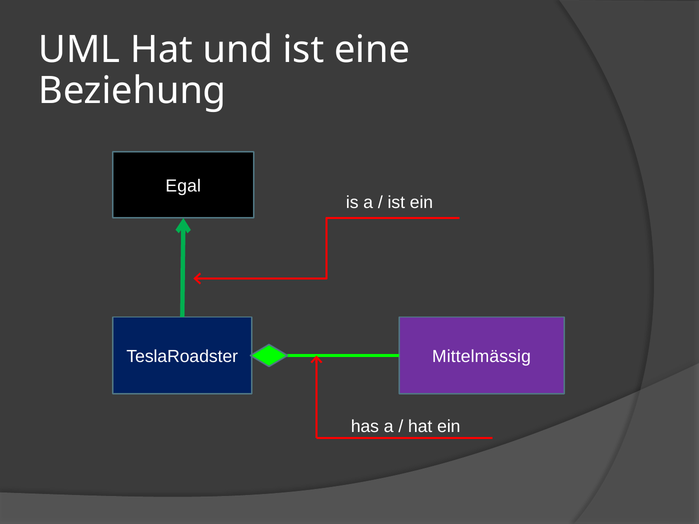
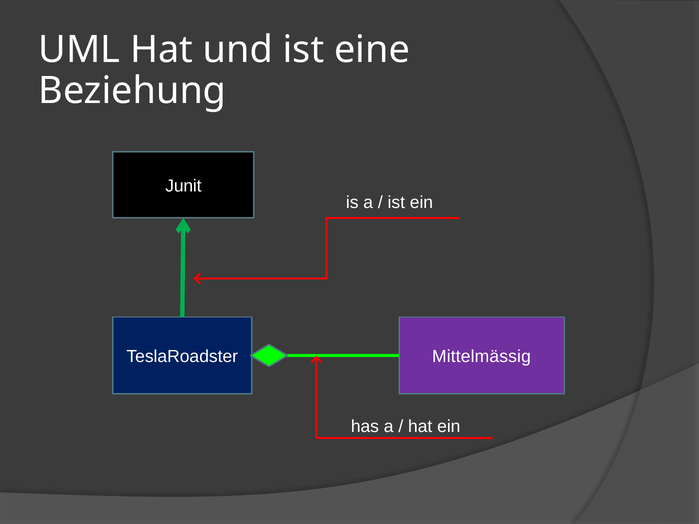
Egal: Egal -> Junit (183, 186)
